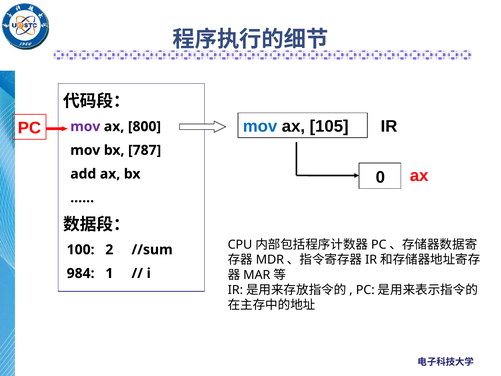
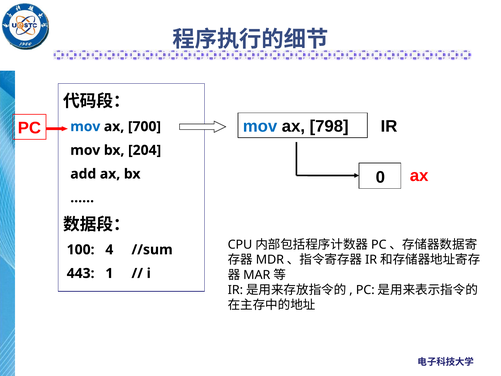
105: 105 -> 798 (329, 126)
mov colour: purple -> blue (85, 126)
800: 800 -> 700 (144, 126)
787: 787 -> 204 (145, 150)
2: 2 -> 4 (109, 250)
984: 984 -> 443 (81, 273)
